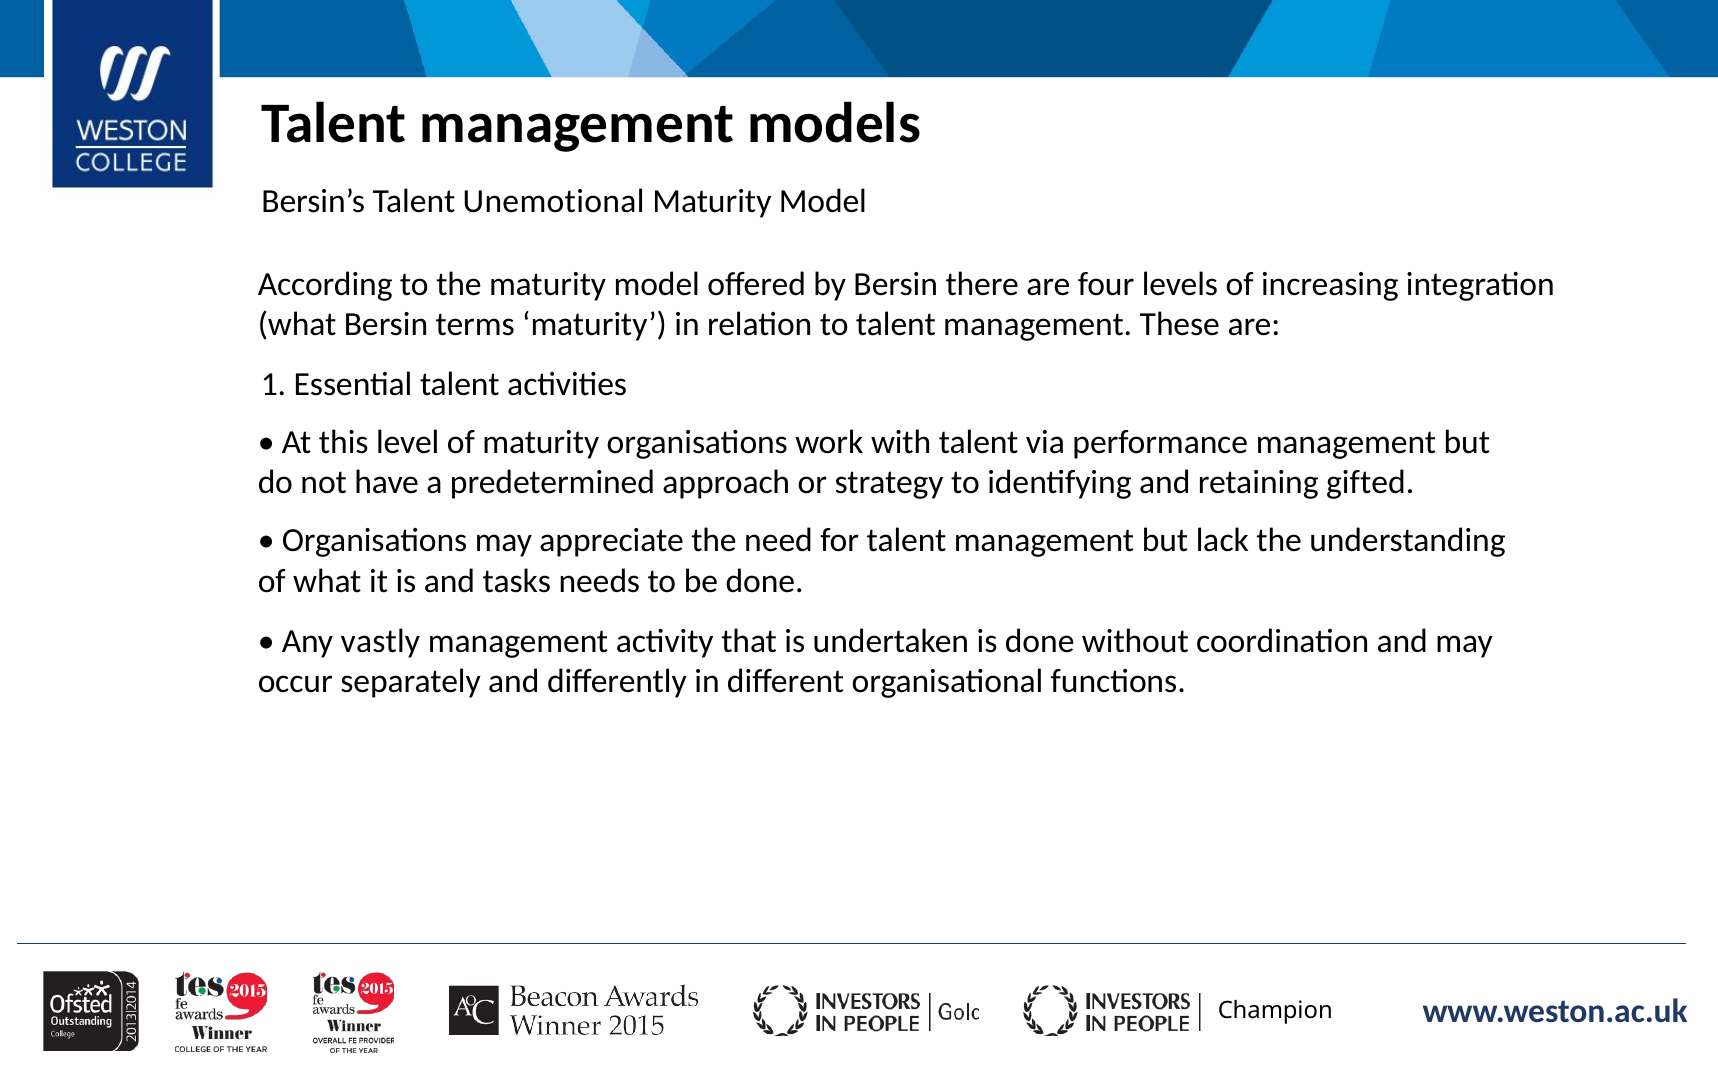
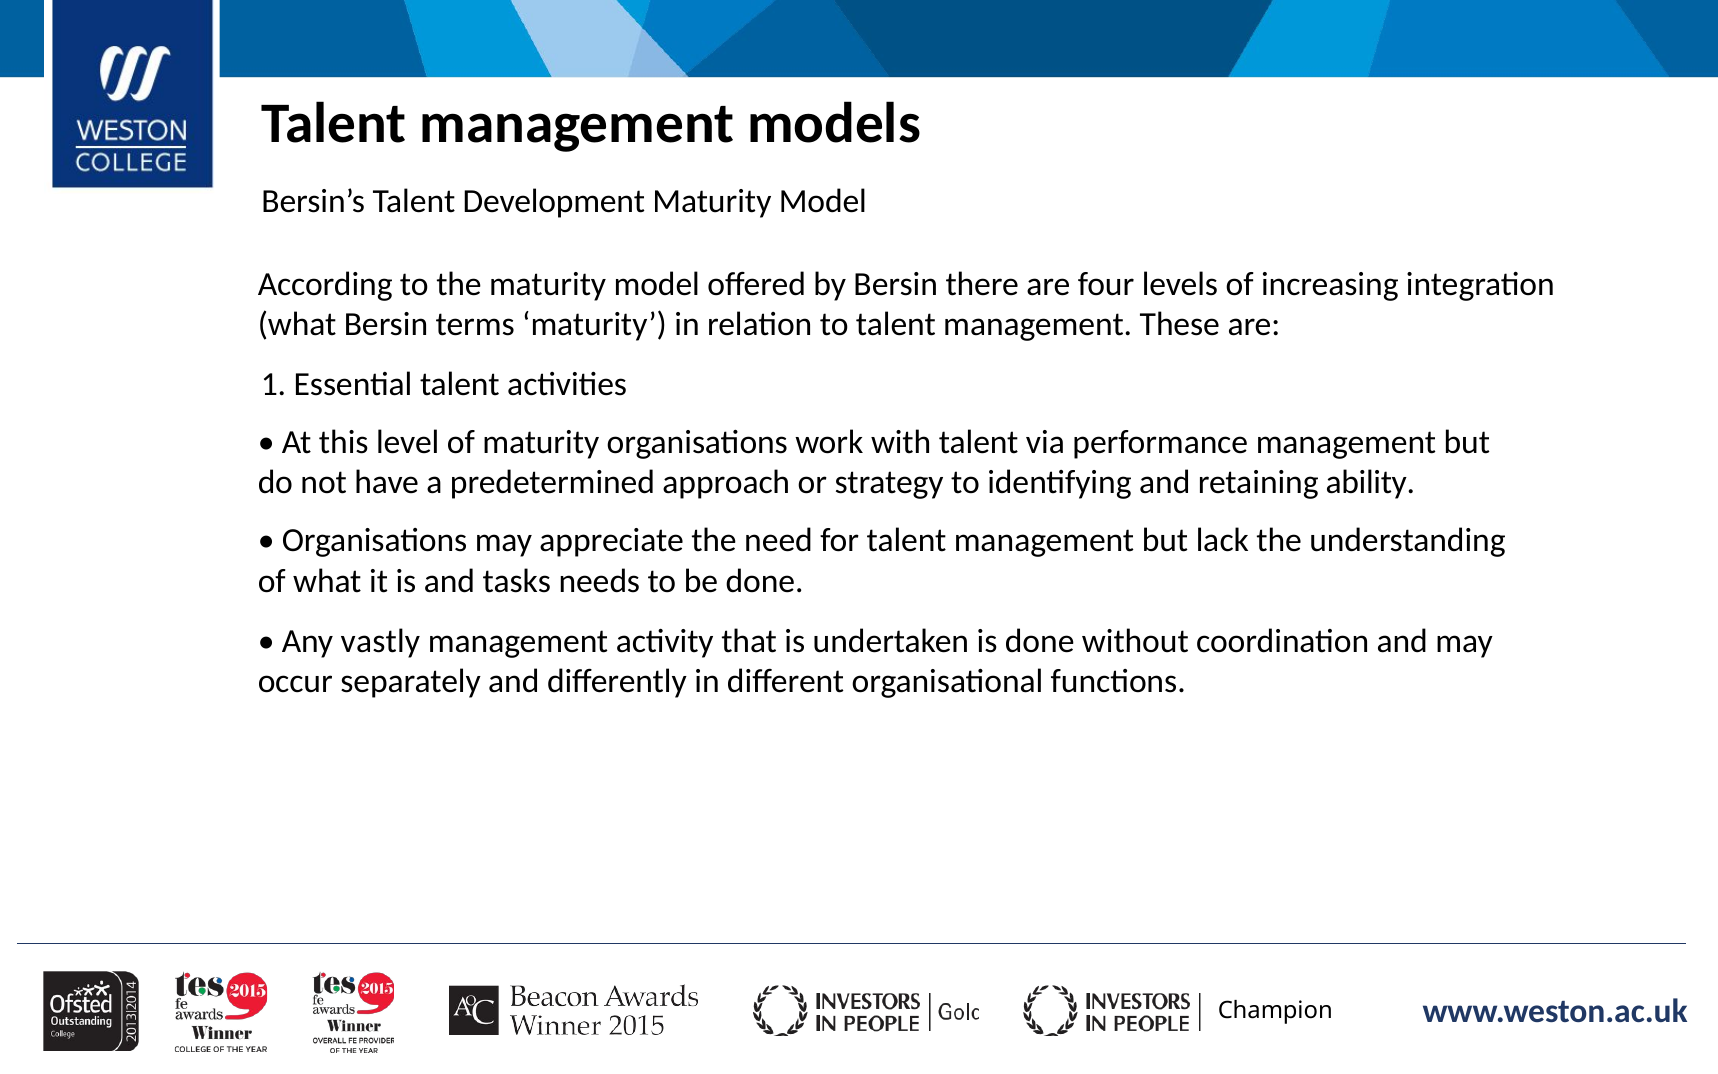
Unemotional: Unemotional -> Development (554, 201)
gifted: gifted -> ability (1370, 482)
